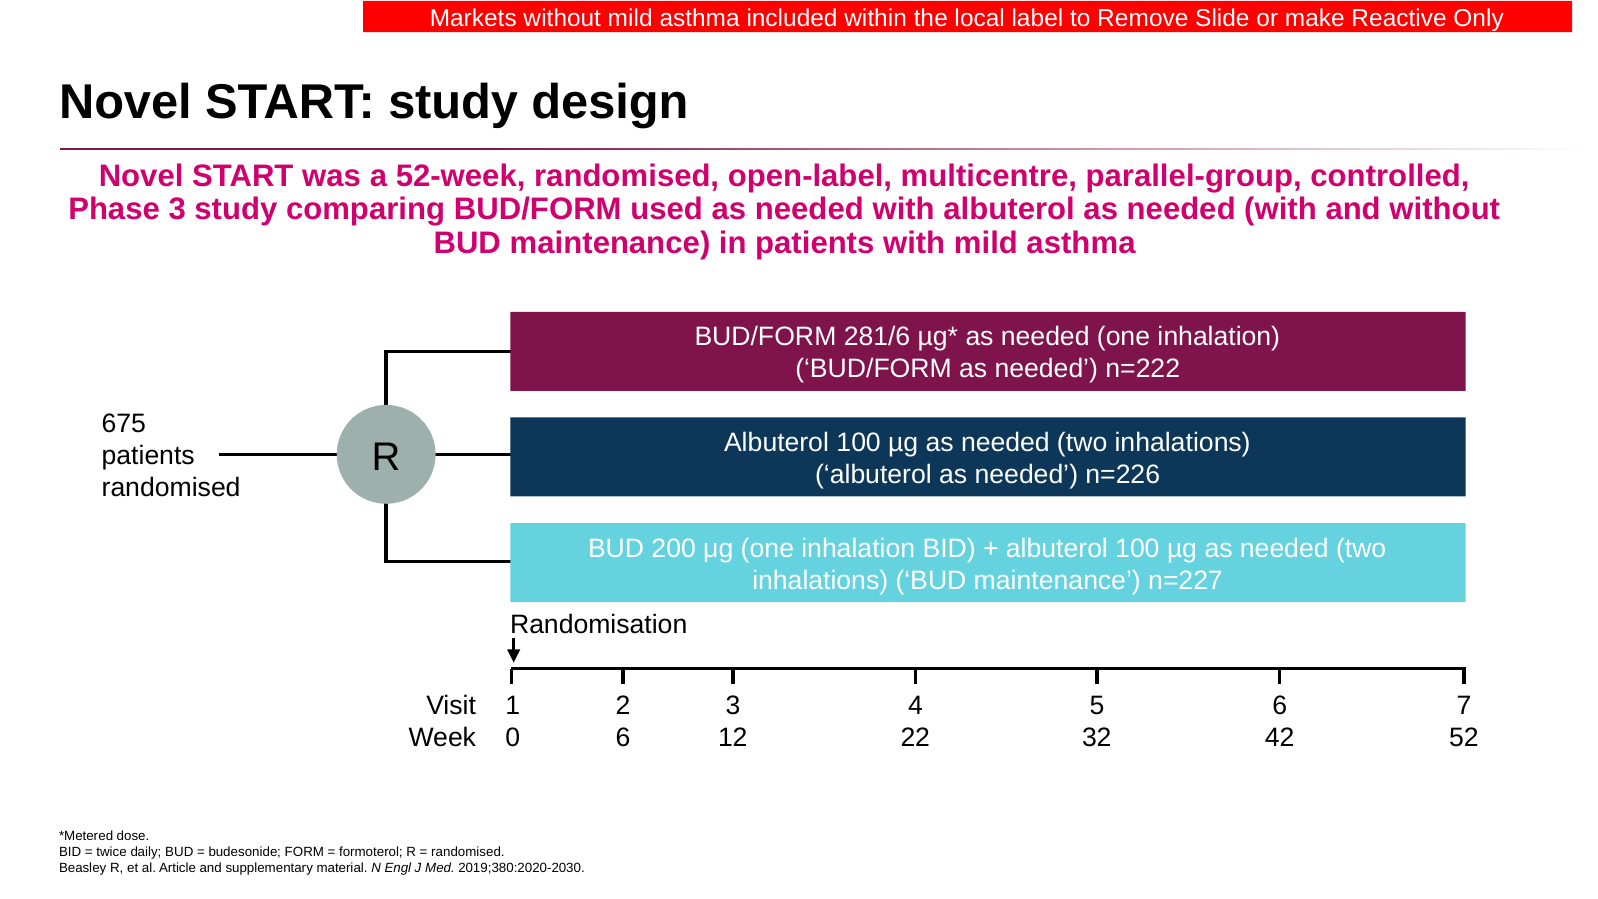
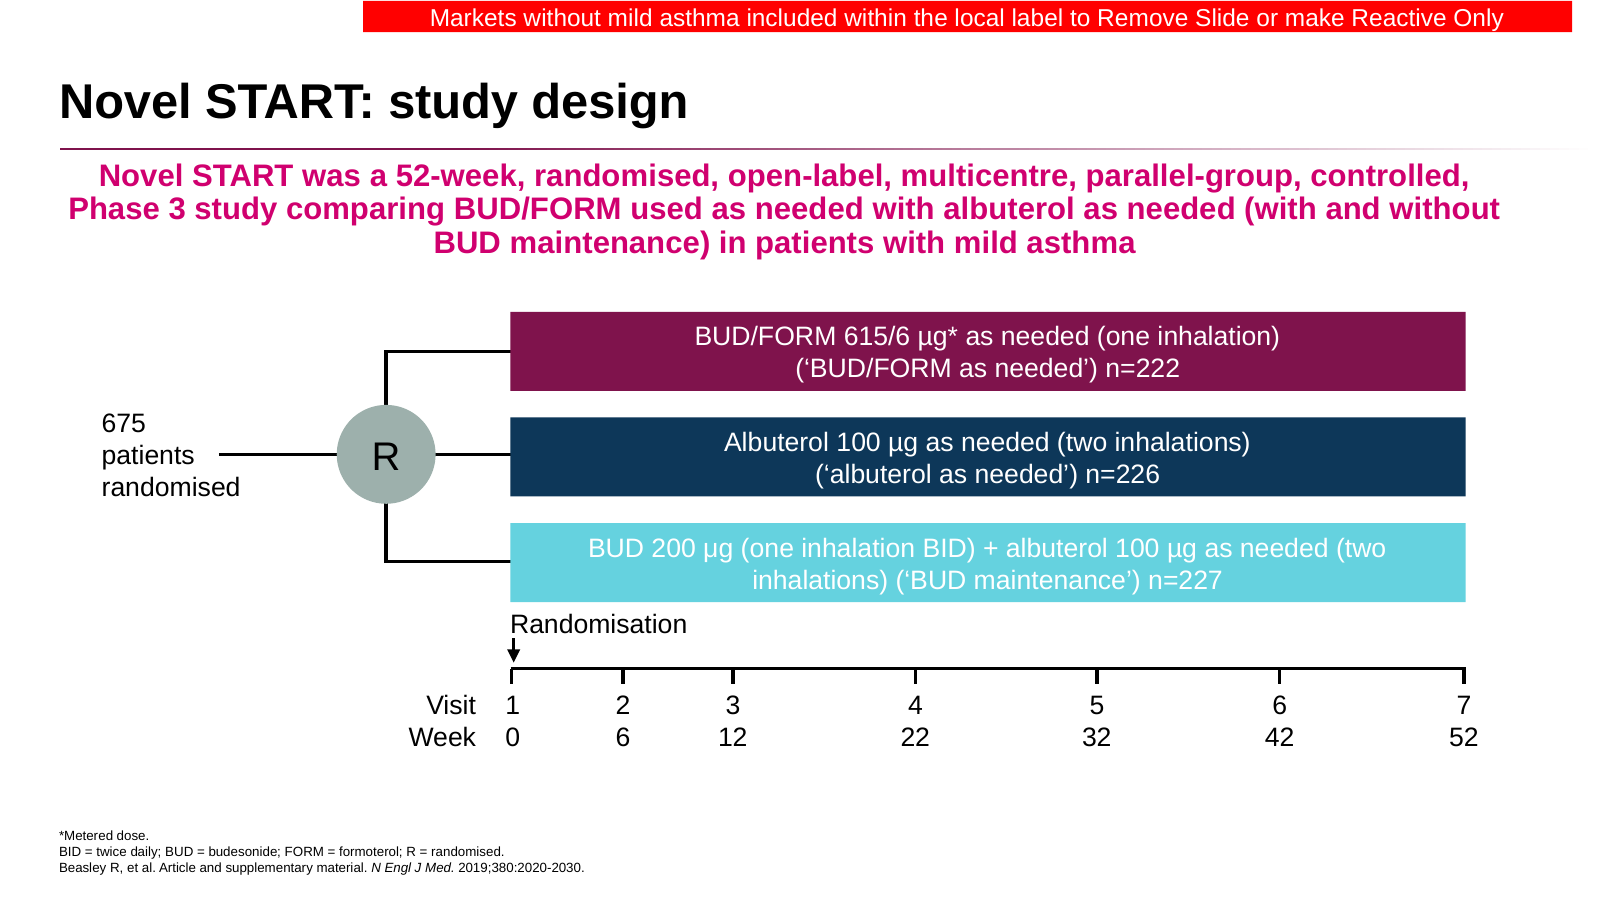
281/6: 281/6 -> 615/6 (877, 337)
